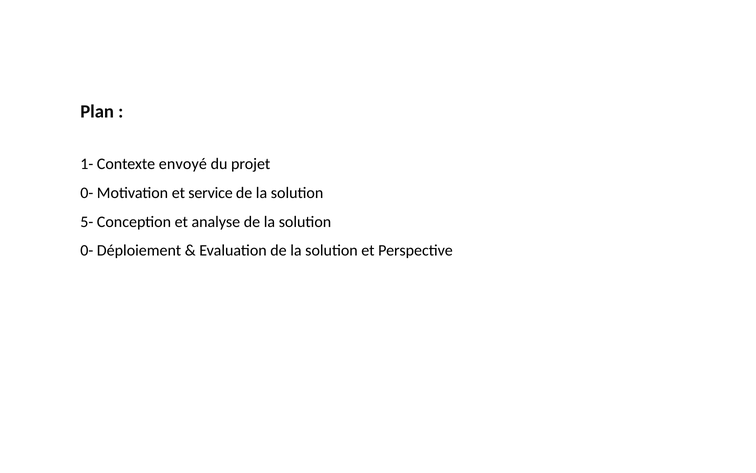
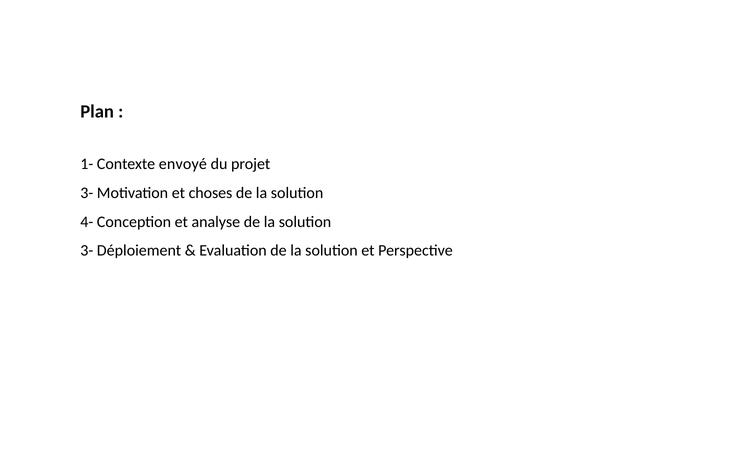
0-: 0- -> 3- (87, 193)
service: service -> choses (210, 193)
5-: 5- -> 4- (87, 221)
0-: 0- -> 3- (87, 250)
